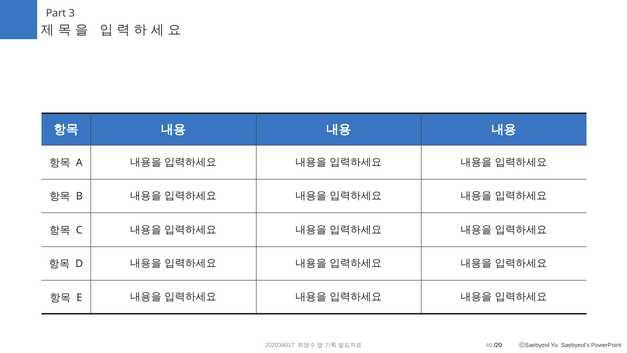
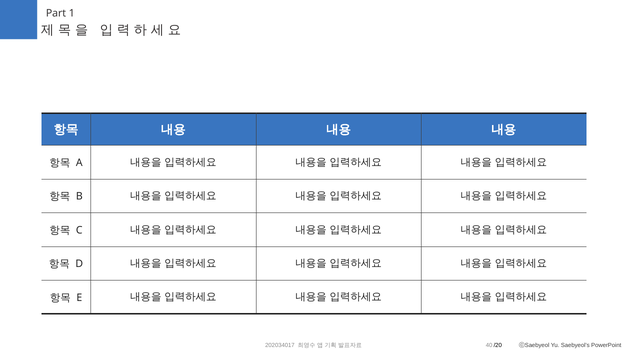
3: 3 -> 1 (72, 13)
